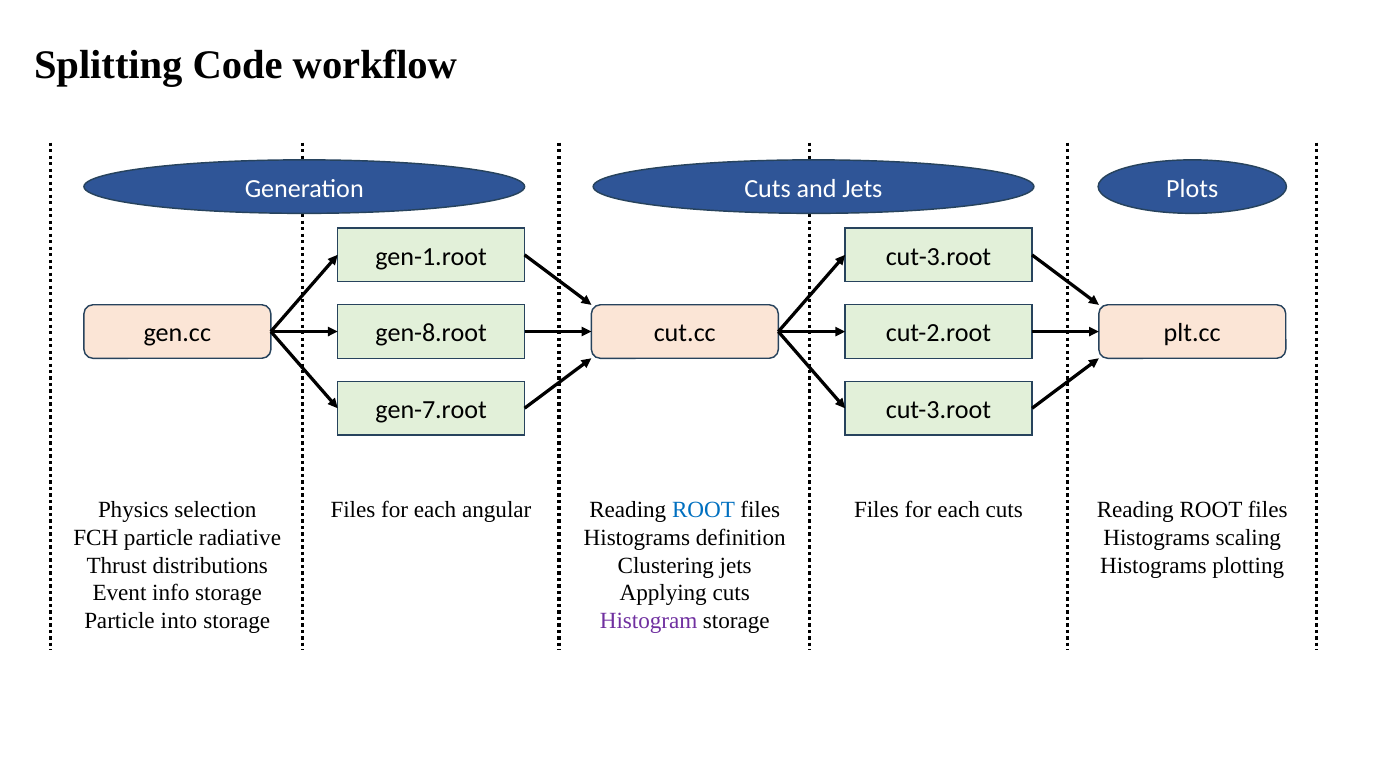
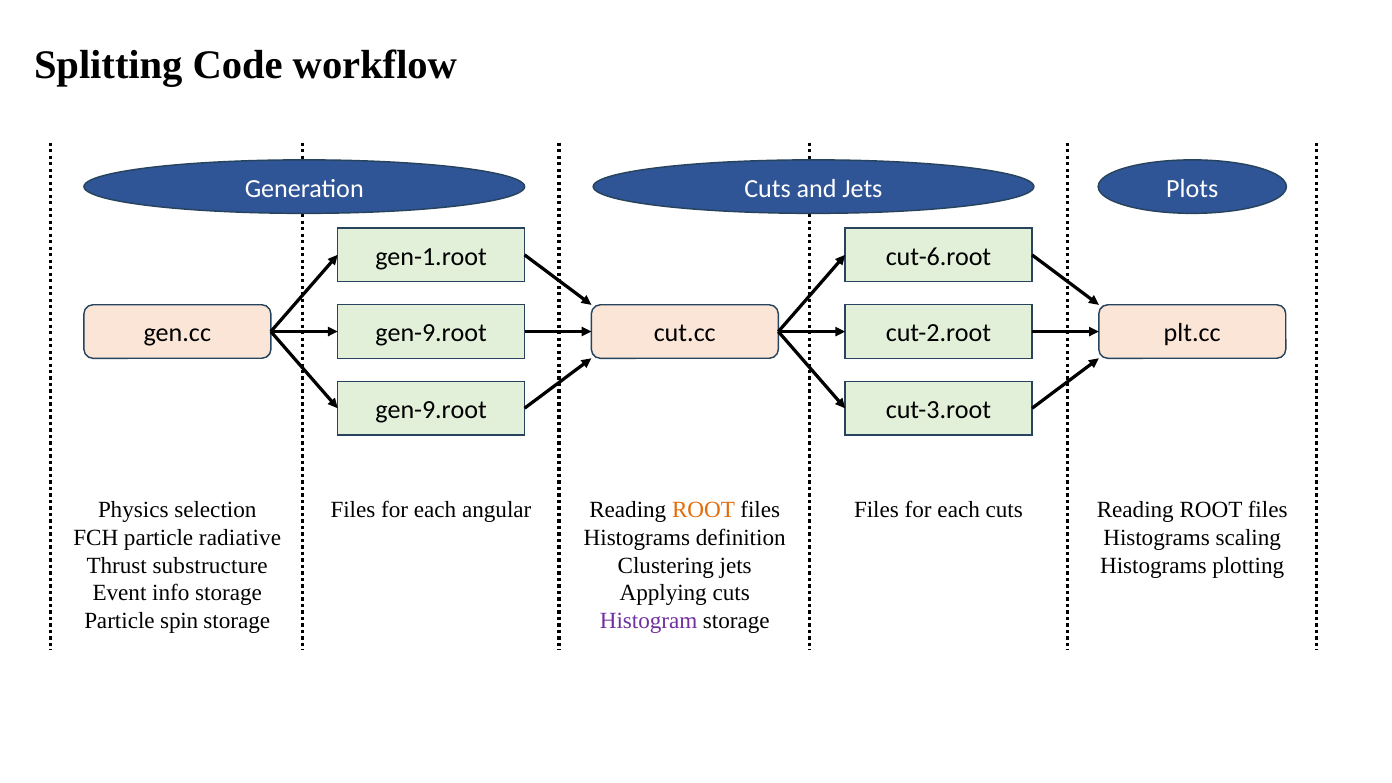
cut-3.root: cut-3.root -> cut-6.root (939, 257)
gen-8.root: gen-8.root -> gen-9.root (431, 333)
gen-7.root: gen-7.root -> gen-9.root (431, 410)
ROOT colour: blue -> orange (704, 510)
distributions: distributions -> substructure (210, 565)
into: into -> spin (179, 621)
